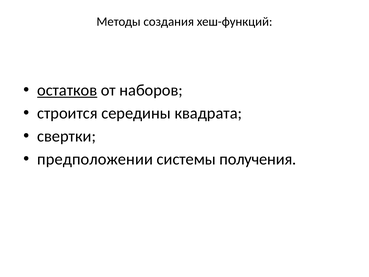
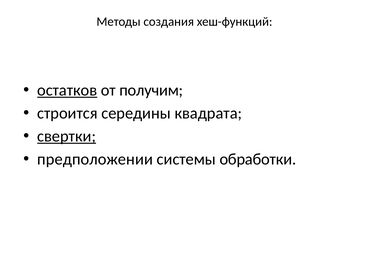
наборов: наборов -> получим (151, 90)
свертки underline: none -> present (67, 136)
получения: получения -> обработки (258, 159)
